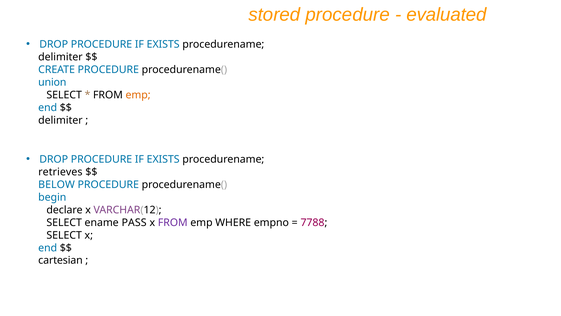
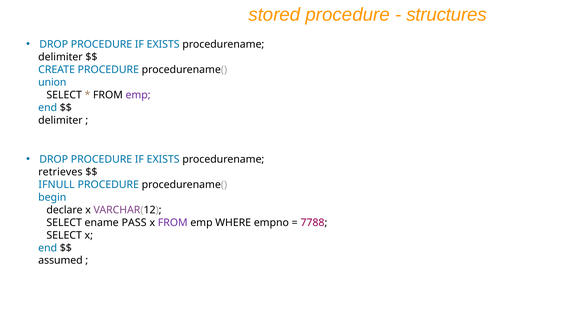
evaluated: evaluated -> structures (447, 15)
emp colour: orange -> purple (138, 95)
BELOW: BELOW -> IFNULL (57, 184)
cartesian: cartesian -> assumed (60, 260)
